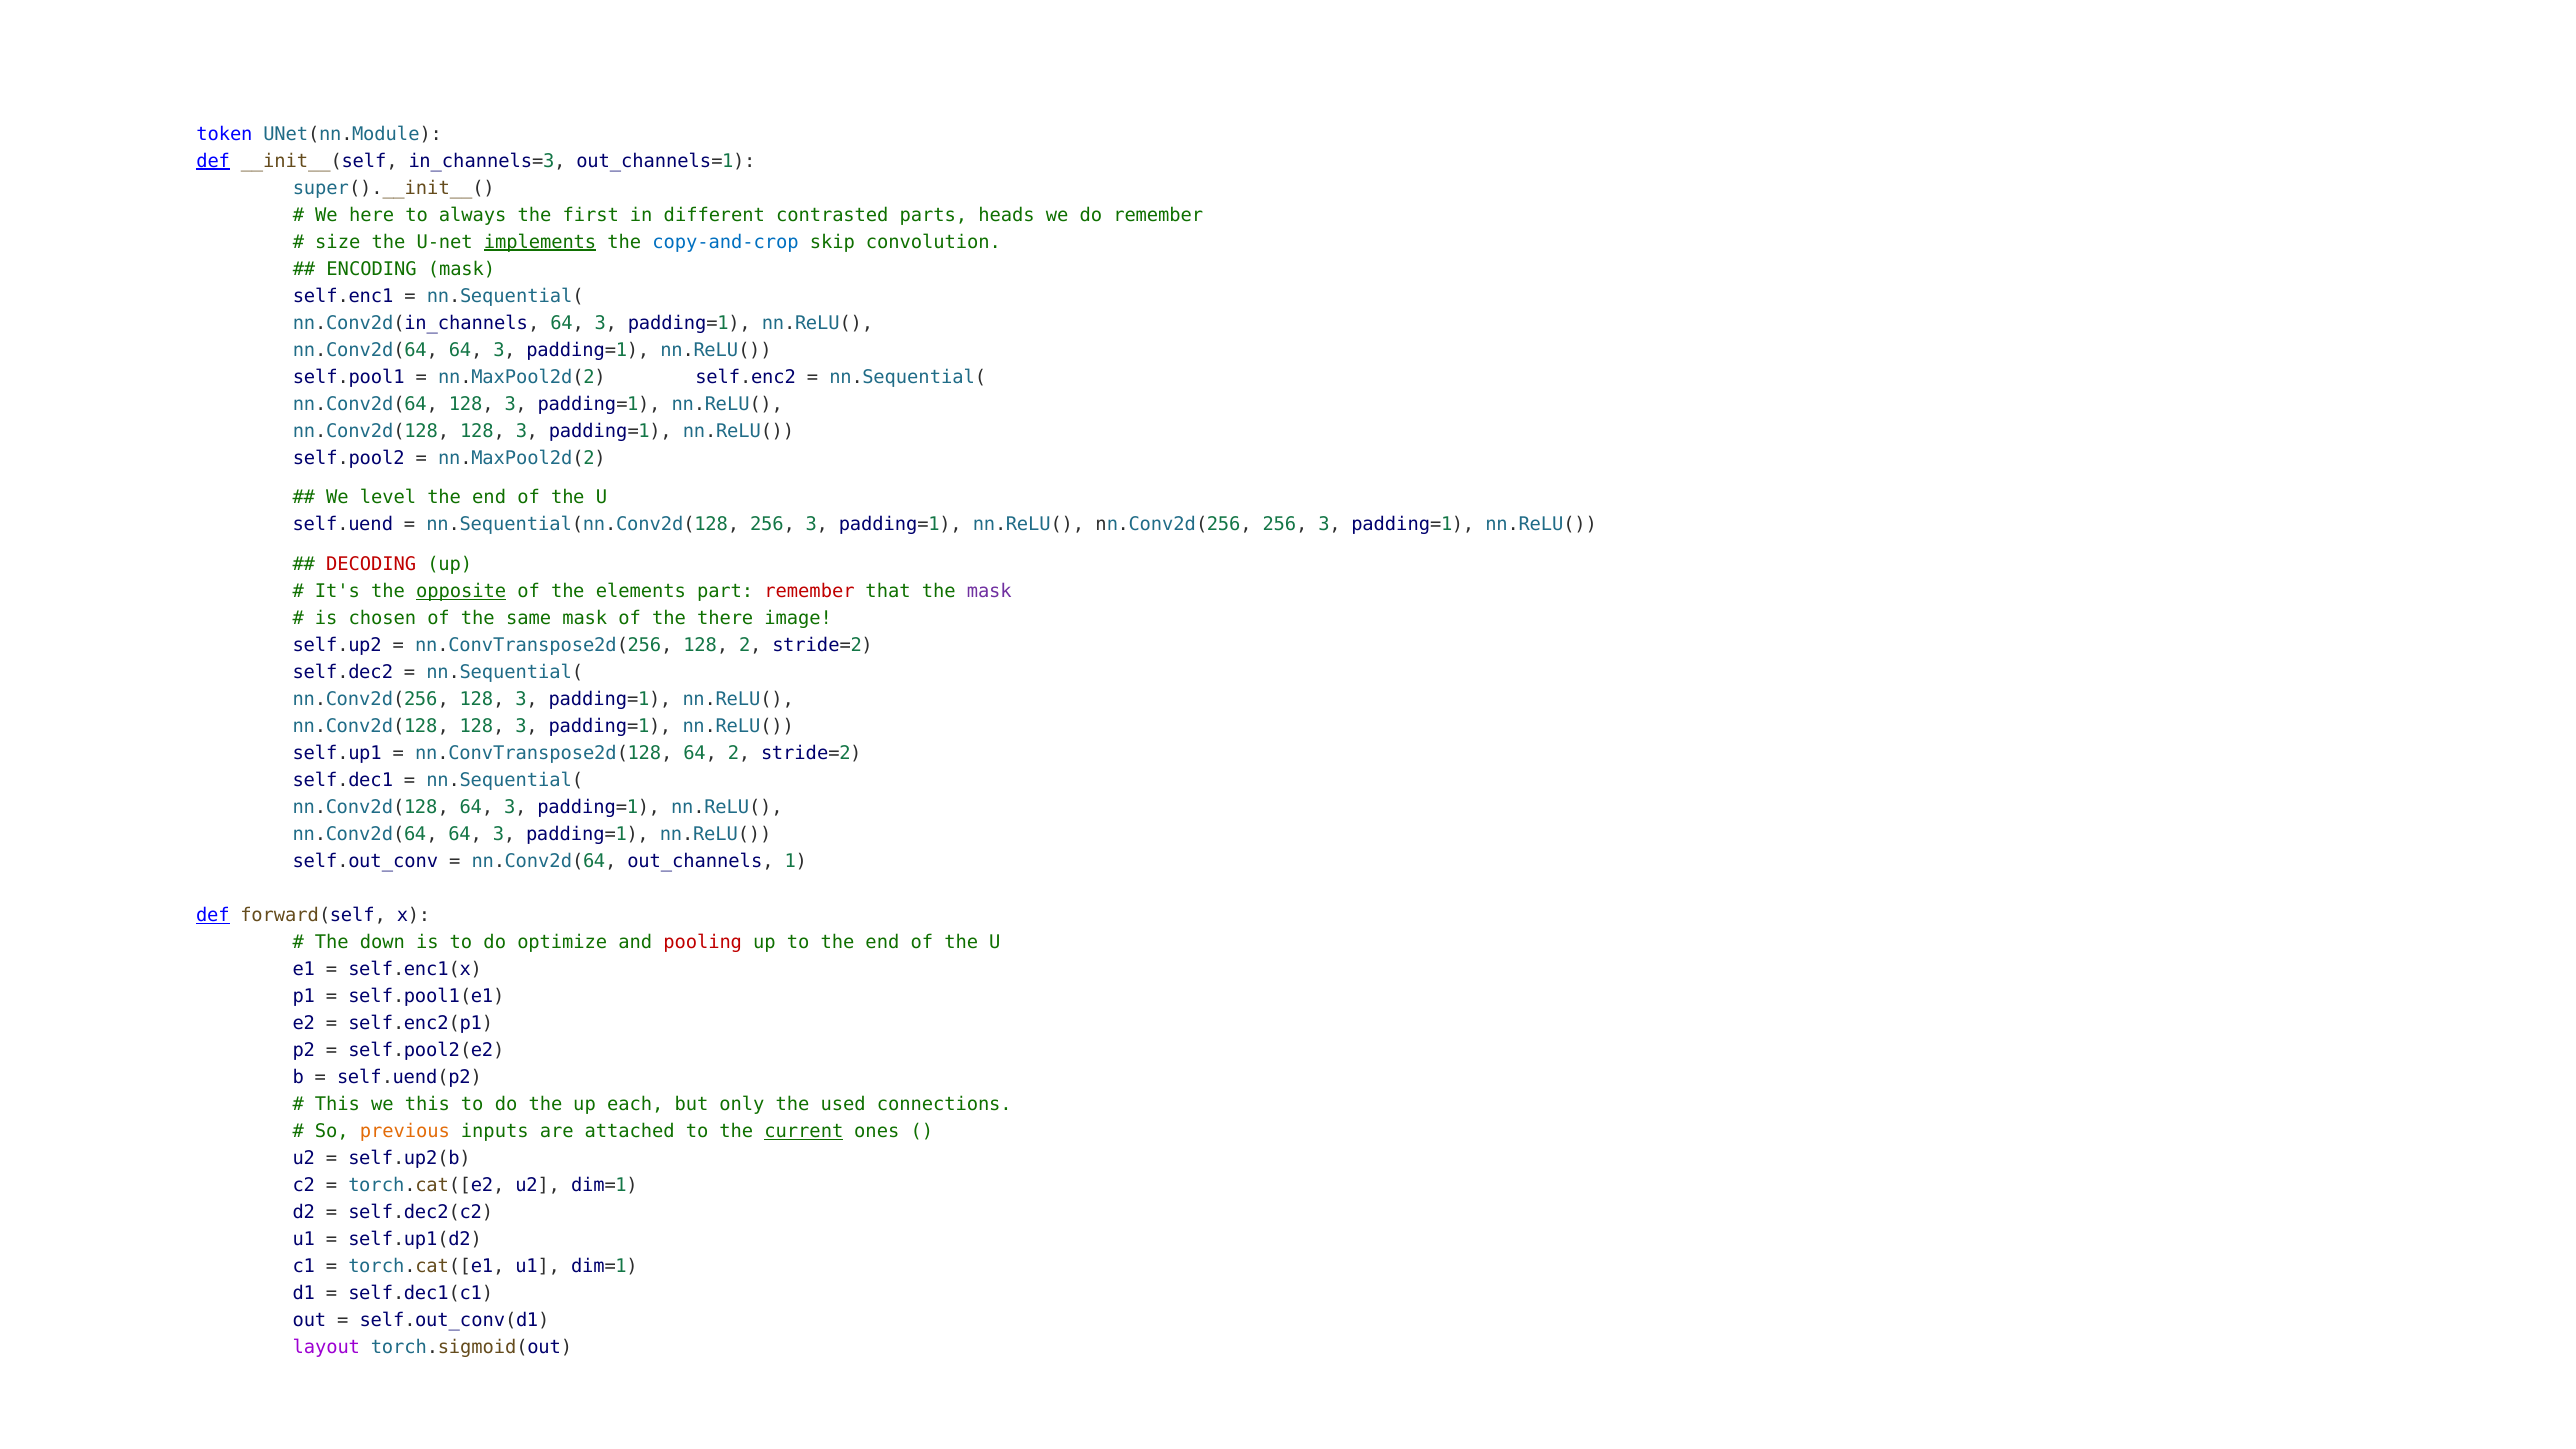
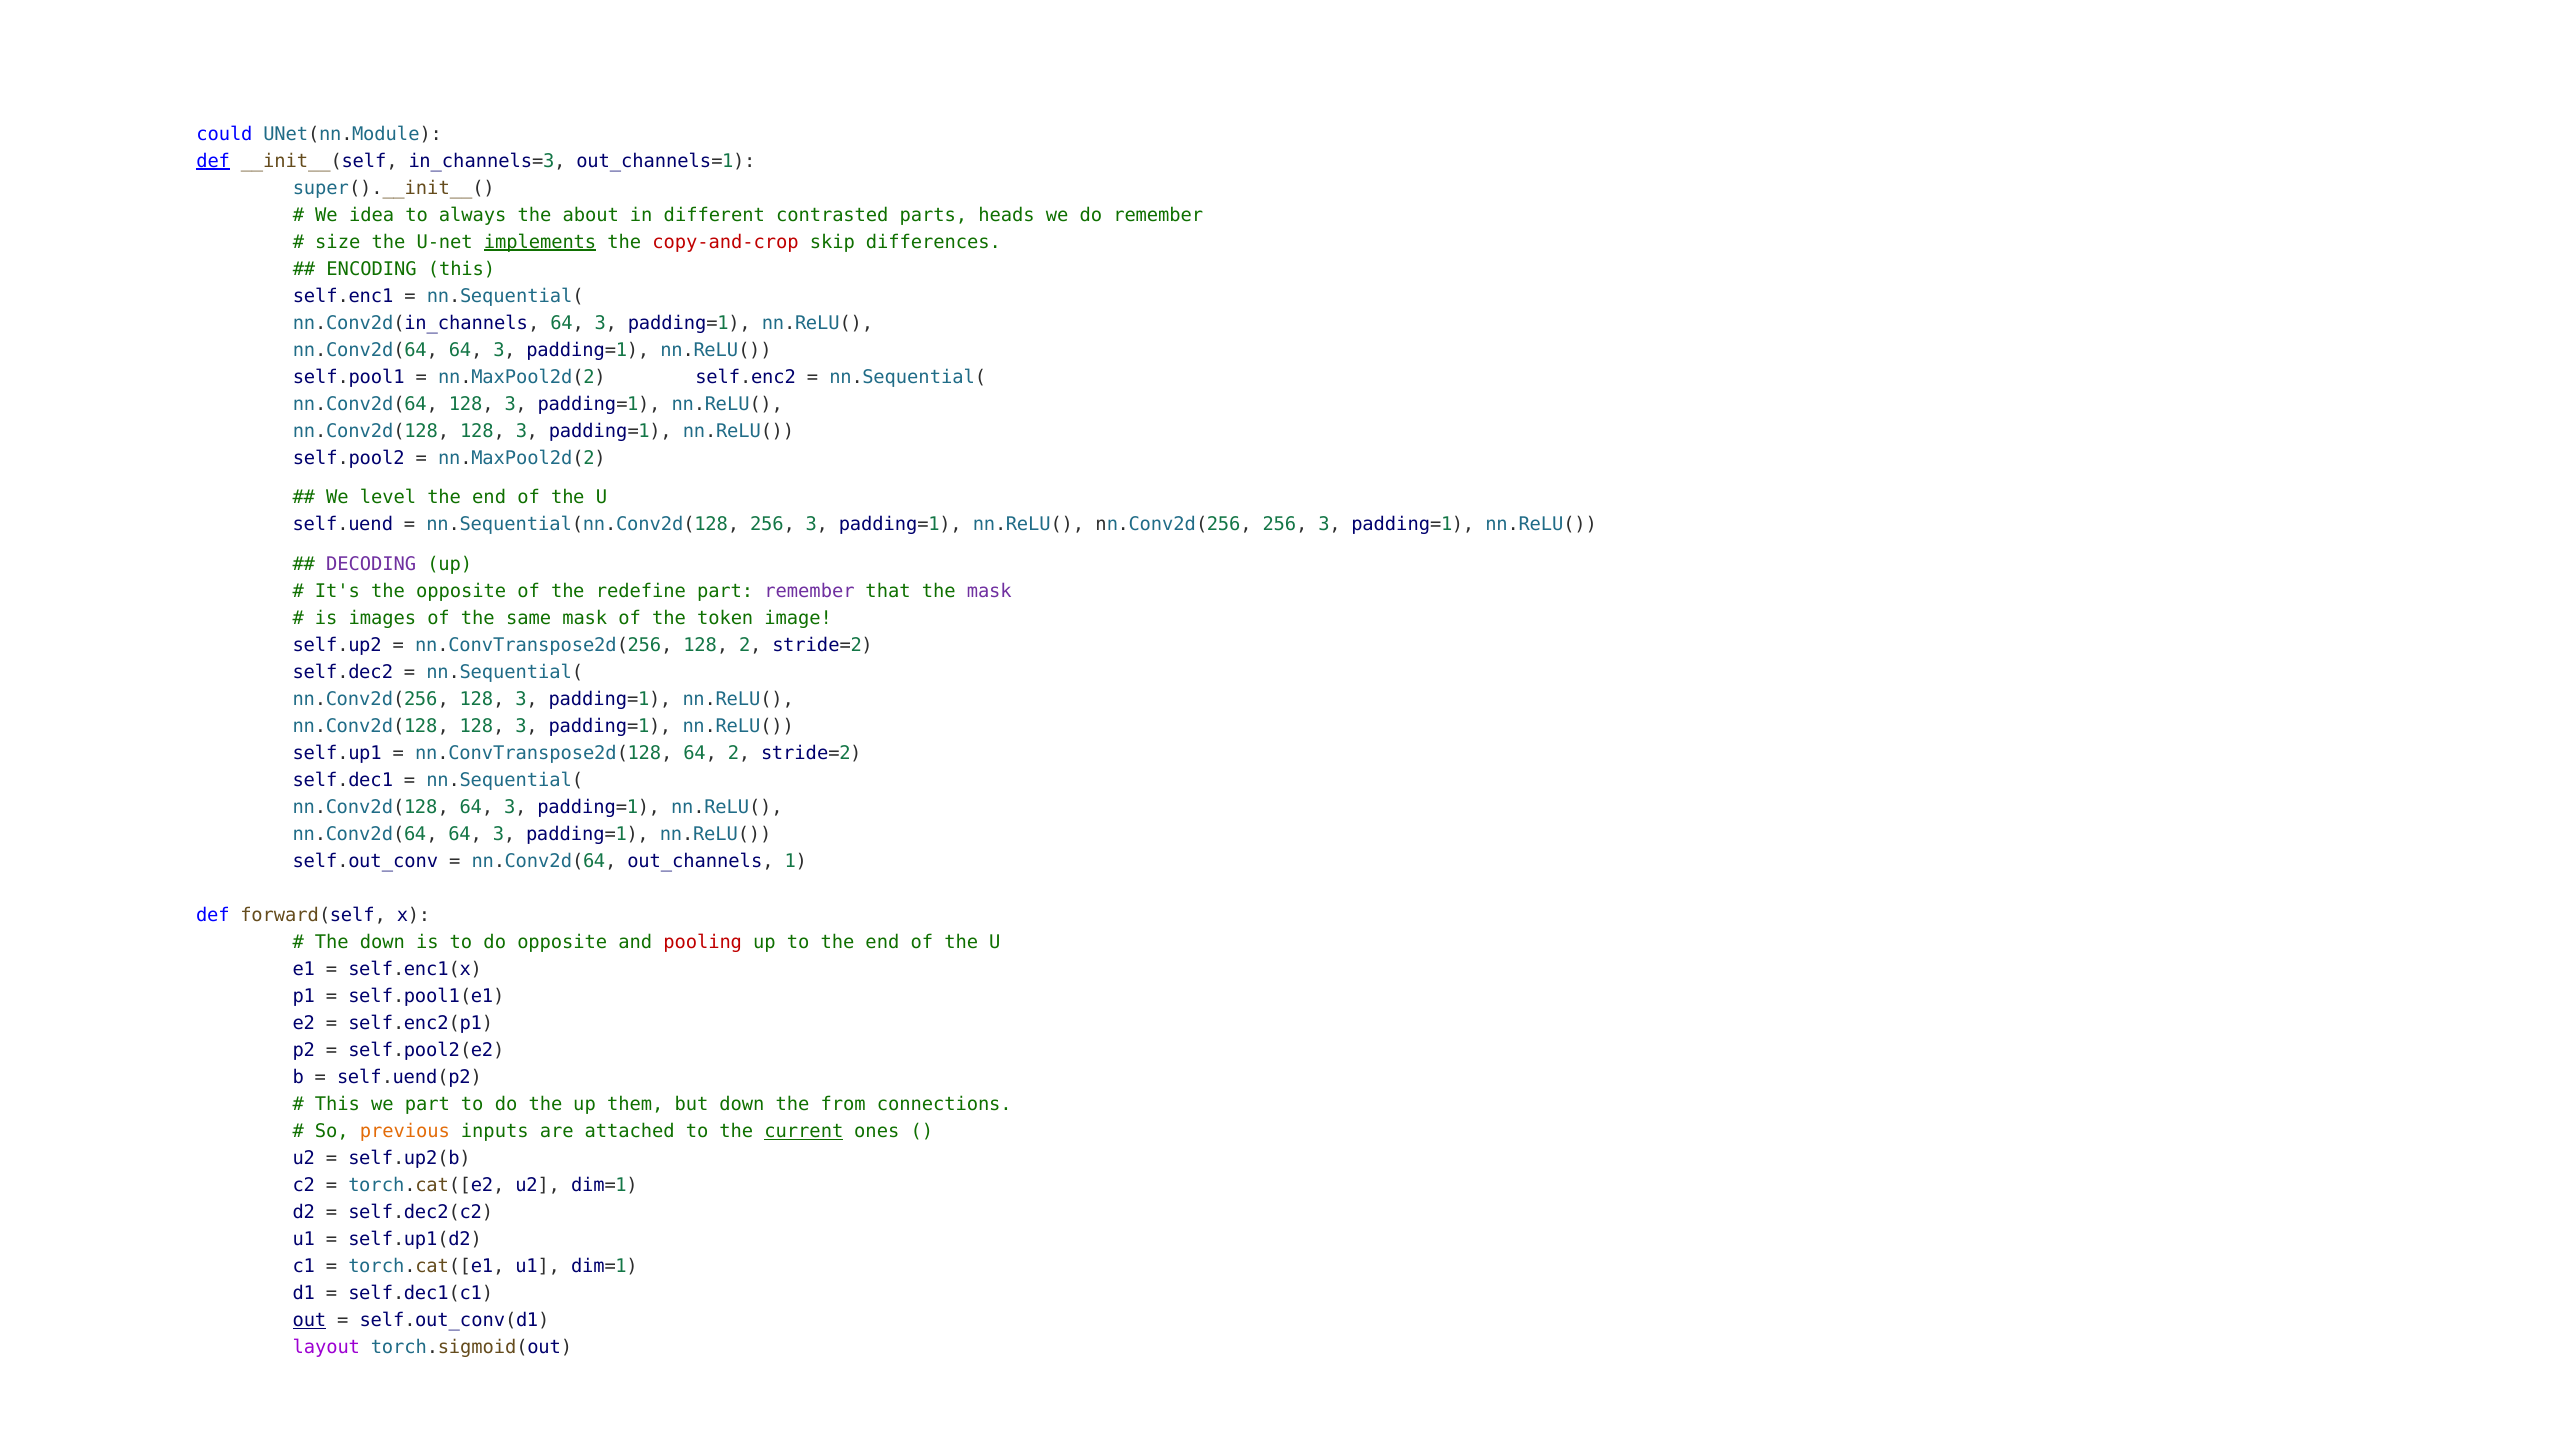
token: token -> could (224, 134)
here: here -> idea (372, 215)
first: first -> about (591, 215)
copy-and-crop colour: blue -> red (726, 242)
convolution: convolution -> differences (933, 242)
ENCODING mask: mask -> this (462, 269)
DECODING colour: red -> purple (371, 565)
opposite underline: present -> none (461, 592)
elements: elements -> redefine (641, 592)
remember colour: red -> purple (810, 592)
chosen: chosen -> images (382, 619)
there: there -> token (725, 619)
def underline: present -> none (213, 915)
do optimize: optimize -> opposite (562, 942)
we this: this -> part (427, 1104)
each: each -> them (635, 1104)
but only: only -> down (742, 1104)
used: used -> from (843, 1104)
out underline: none -> present (309, 1320)
